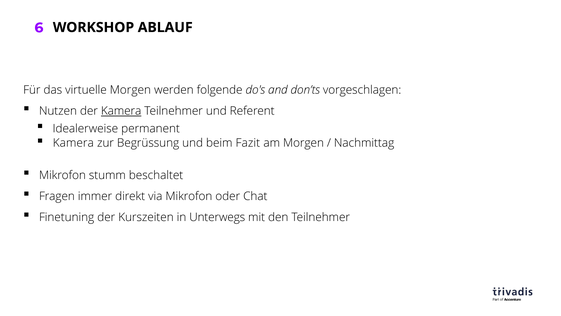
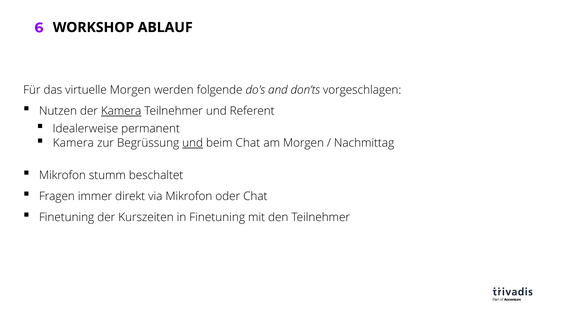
und underline: none -> present (193, 143)
beim Fazit: Fazit -> Chat (248, 143)
in Unterwegs: Unterwegs -> Finetuning (217, 217)
